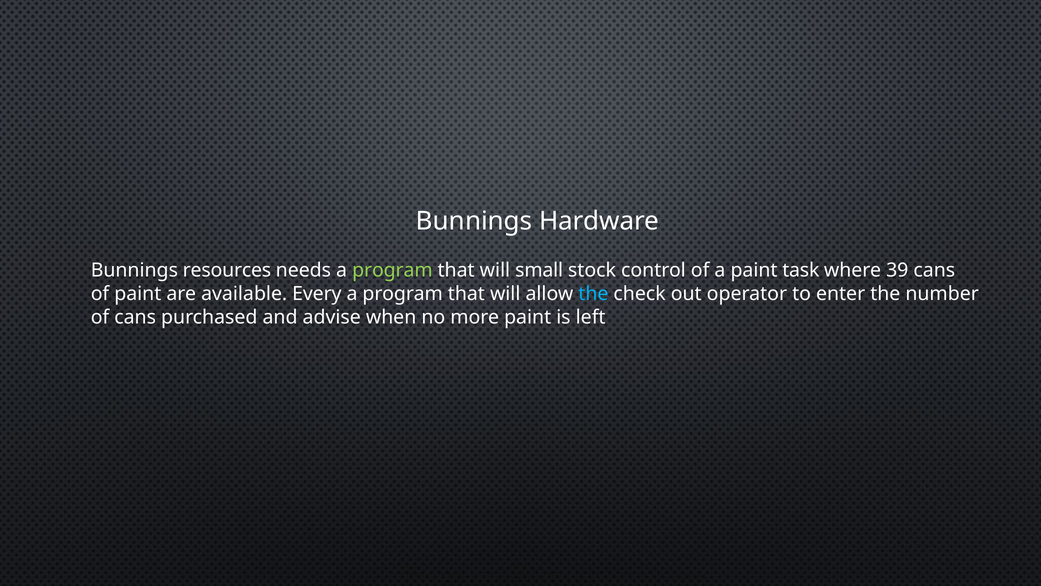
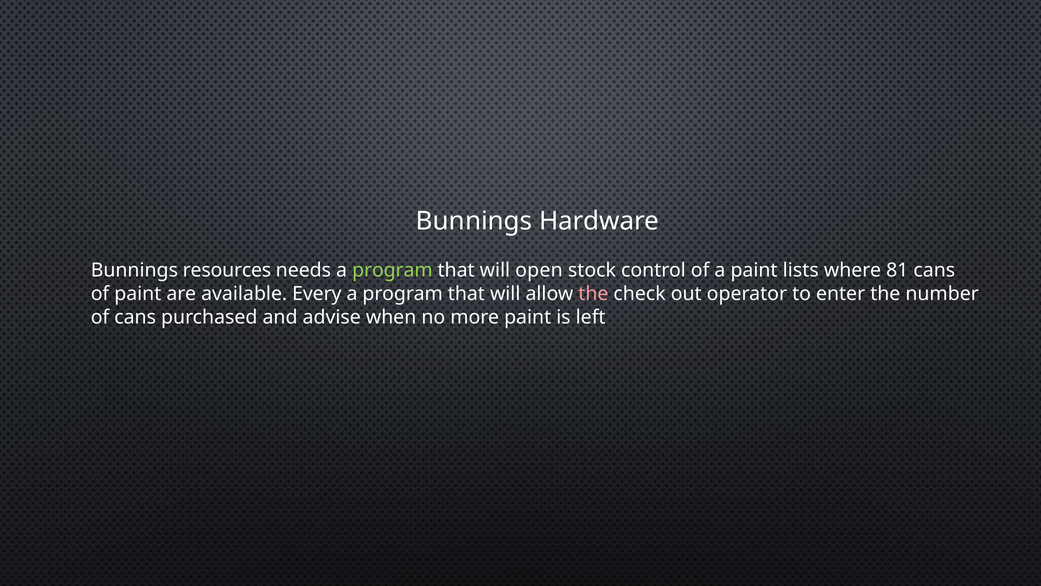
small: small -> open (539, 270)
task: task -> lists (801, 270)
39: 39 -> 81 (897, 270)
the colour: light blue -> pink (593, 294)
